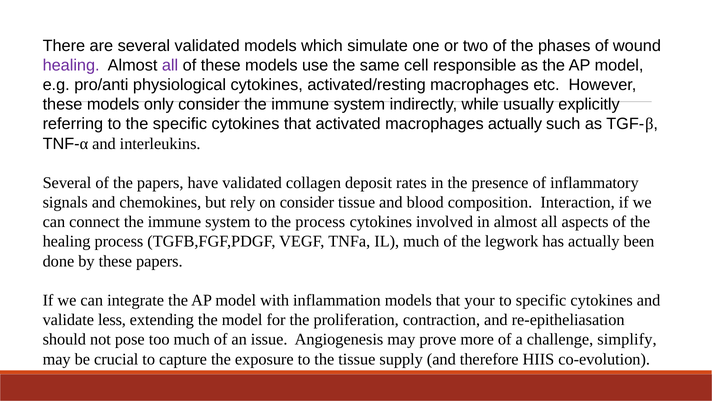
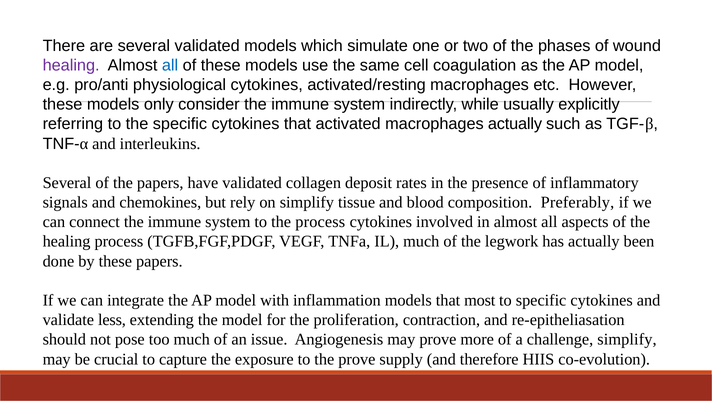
all colour: purple -> blue (170, 65)
responsible: responsible -> coagulation (475, 65)
on consider: consider -> simplify (307, 202)
Interaction: Interaction -> Preferably (577, 202)
your: your -> most (480, 300)
the tissue: tissue -> prove (357, 359)
